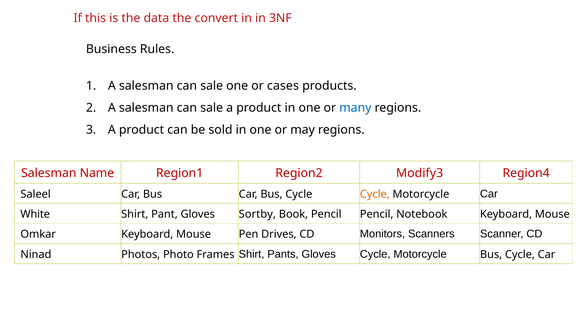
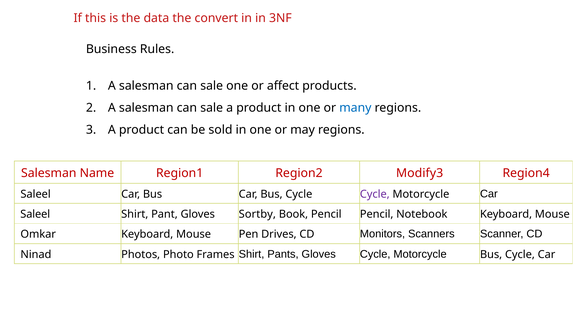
cases: cases -> affect (283, 86)
Cycle colour: orange -> purple (375, 194)
White: White -> Saleel (35, 214)
